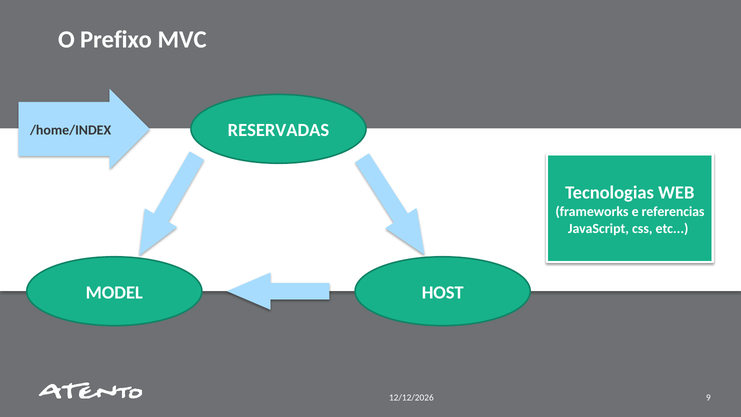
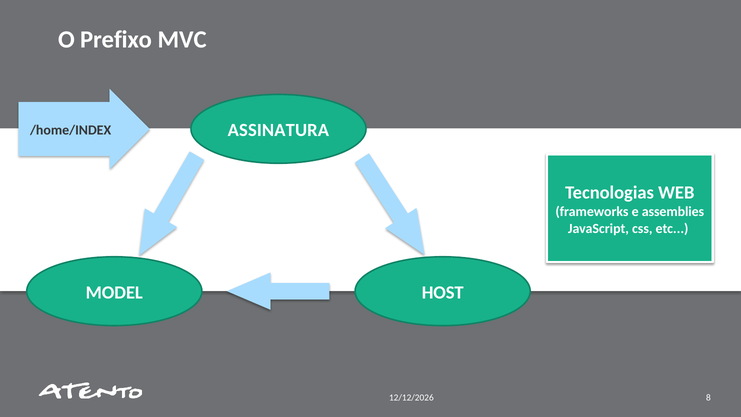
RESERVADAS: RESERVADAS -> ASSINATURA (278, 130)
referencias: referencias -> assemblies (673, 212)
9: 9 -> 8 (708, 398)
